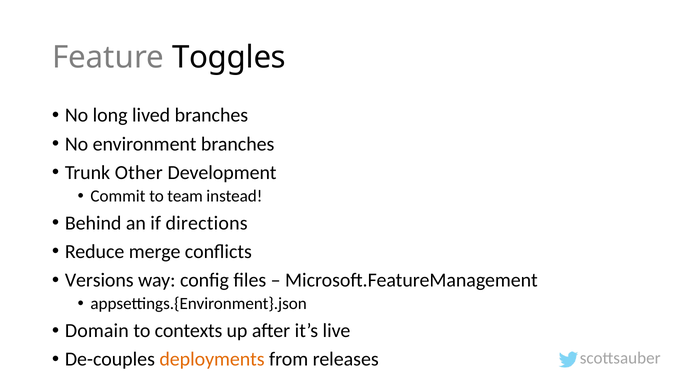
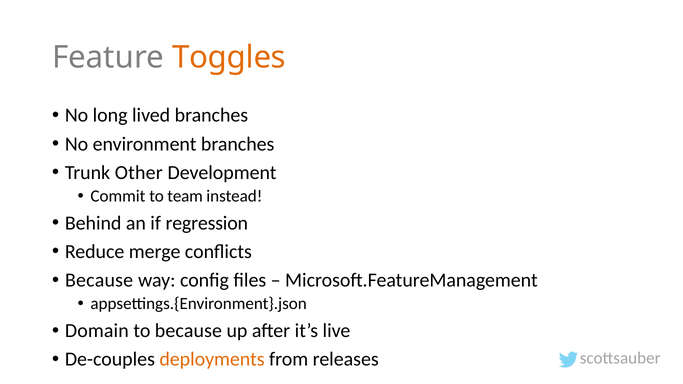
Toggles colour: black -> orange (229, 57)
directions: directions -> regression (207, 223)
Versions: Versions -> Because (99, 280)
to contexts: contexts -> because (188, 331)
